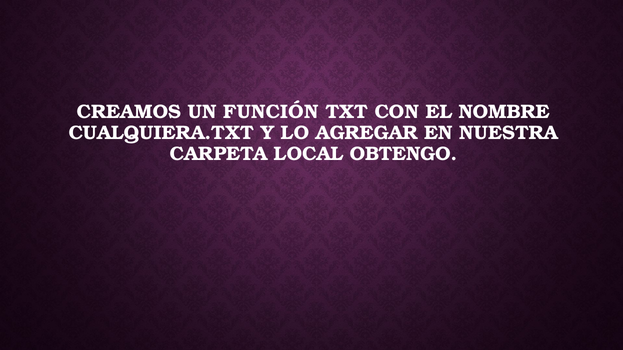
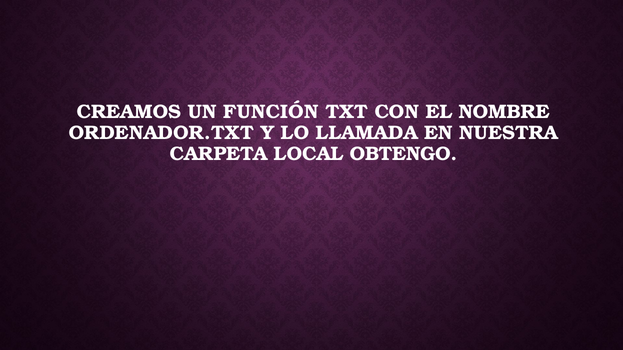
CUALQUIERA.TXT: CUALQUIERA.TXT -> ORDENADOR.TXT (161, 133)
AGREGAR: AGREGAR -> LLAMADA (367, 133)
